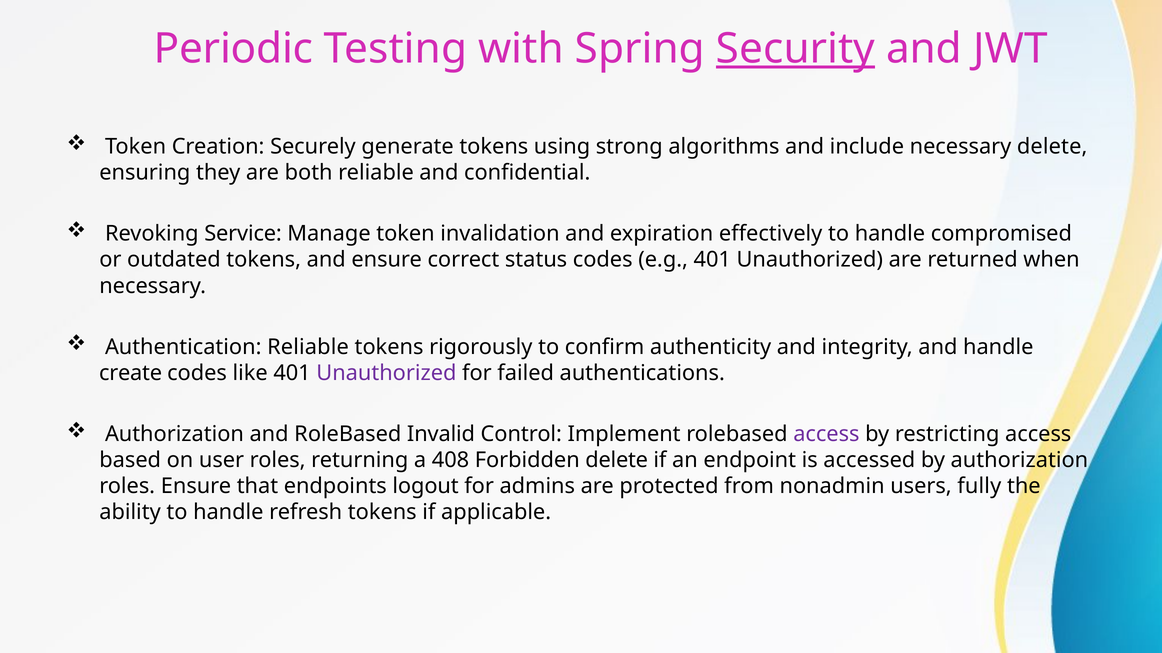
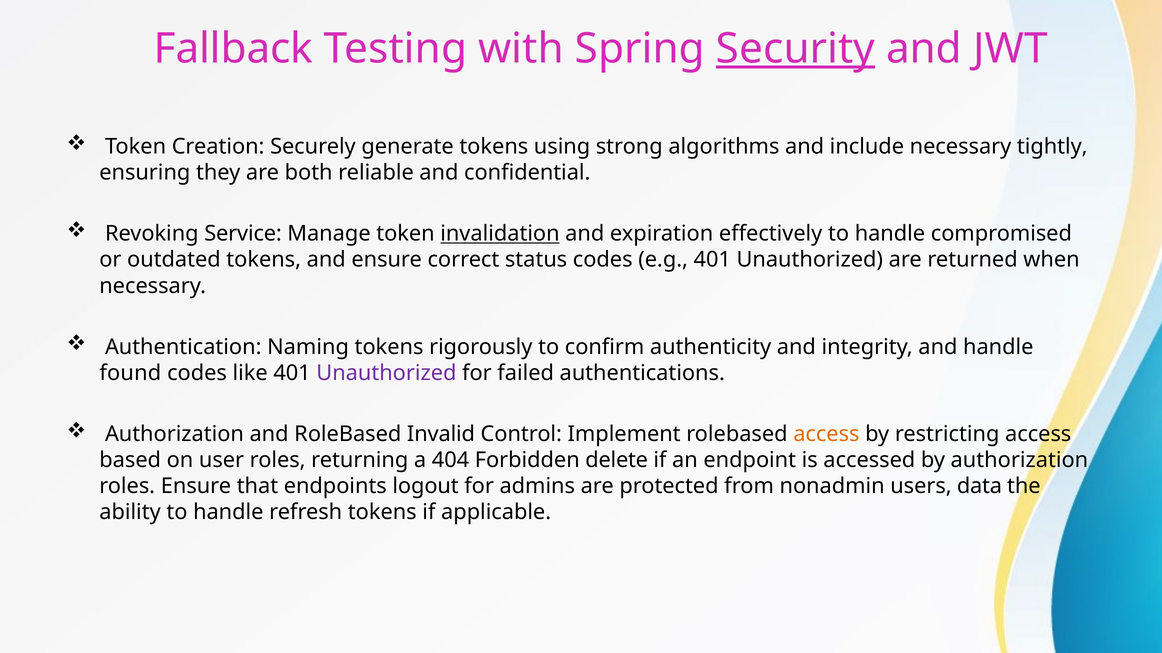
Periodic: Periodic -> Fallback (233, 49)
necessary delete: delete -> tightly (1052, 147)
invalidation underline: none -> present (500, 234)
Authentication Reliable: Reliable -> Naming (308, 347)
create: create -> found (130, 373)
access colour: purple -> orange (826, 434)
408: 408 -> 404 (451, 460)
fully: fully -> data (979, 487)
